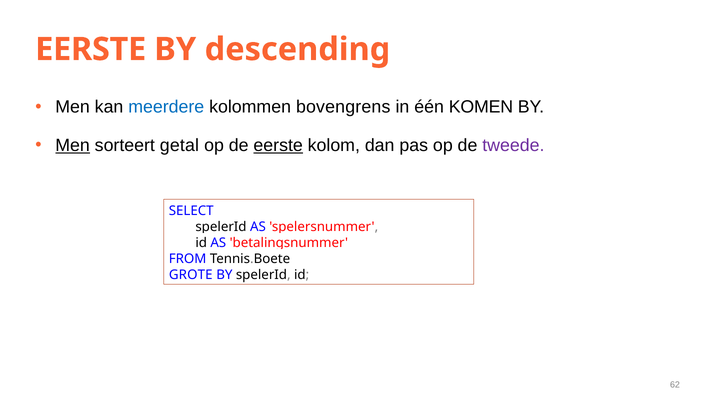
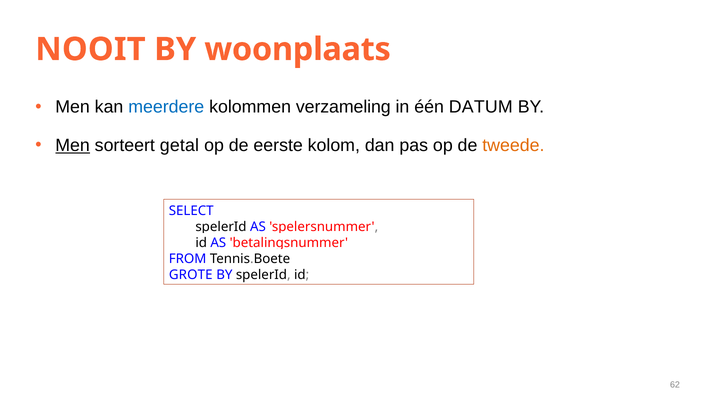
EERSTE: EERSTE -> NOOIT (90, 49)
descending: descending -> woonplaats (298, 49)
bovengrens: bovengrens -> verzameling (343, 107)
KOMEN: KOMEN -> DATUM (481, 107)
eerste underline: present -> none (278, 145)
tweede colour: purple -> orange (513, 145)
